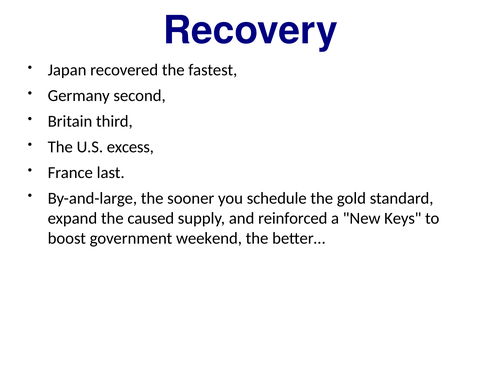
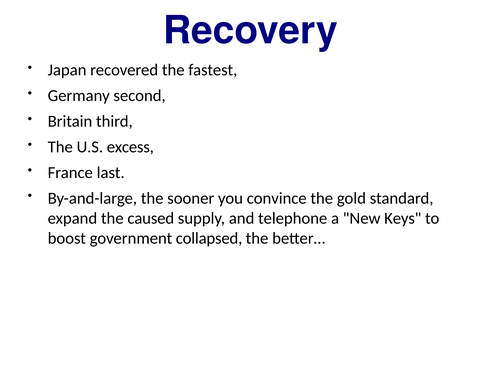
schedule: schedule -> convince (277, 198)
reinforced: reinforced -> telephone (293, 218)
weekend: weekend -> collapsed (209, 238)
